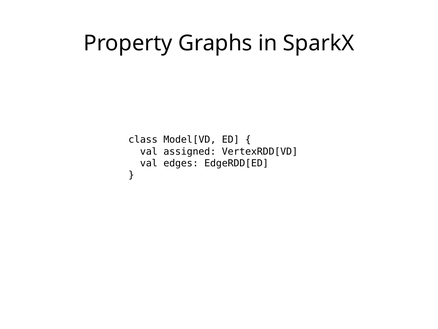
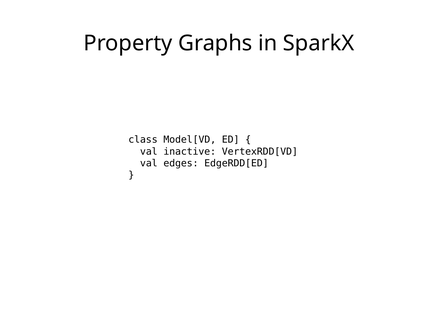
assigned: assigned -> inactive (190, 151)
